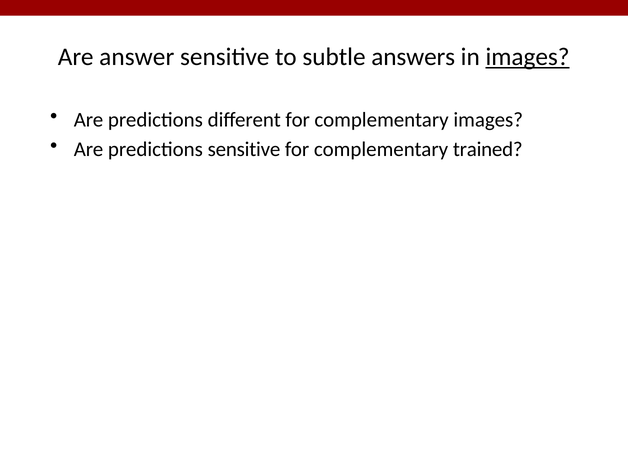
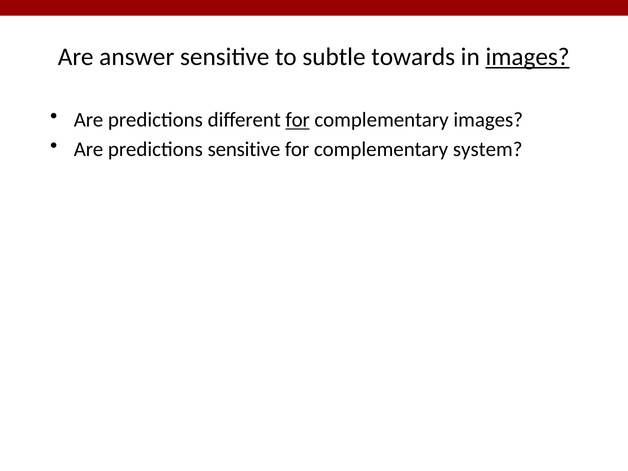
answers: answers -> towards (413, 57)
for underline: none -> present (298, 120)
trained: trained -> system (488, 149)
